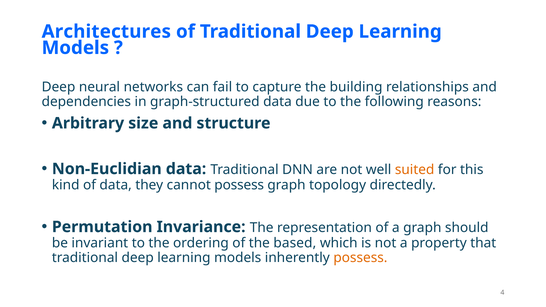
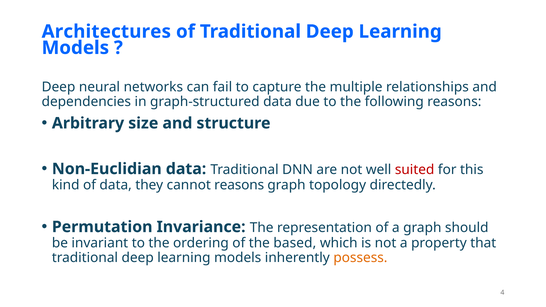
building: building -> multiple (356, 87)
suited colour: orange -> red (415, 170)
cannot possess: possess -> reasons (239, 185)
